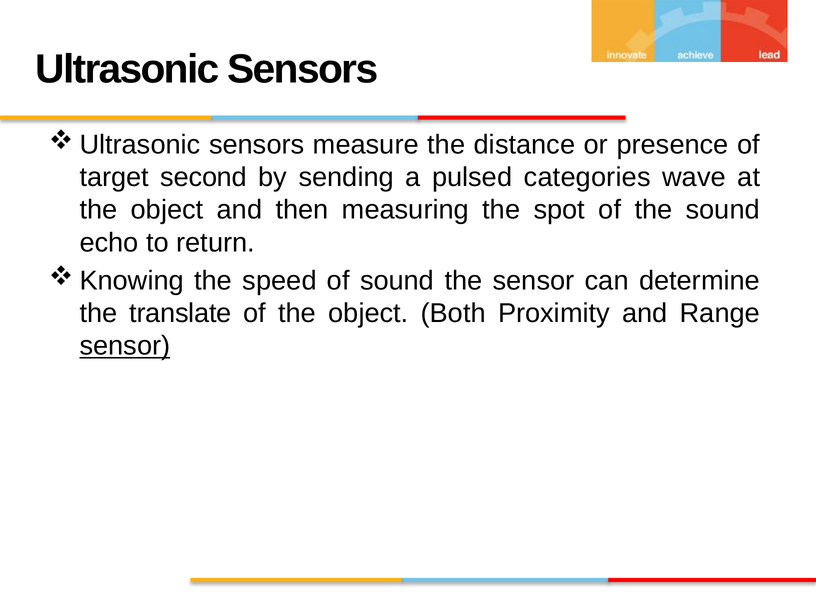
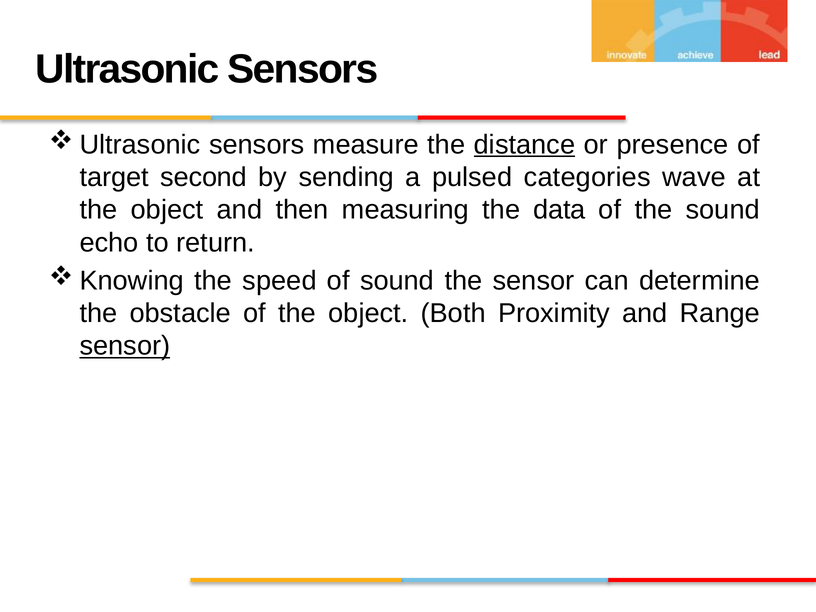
distance underline: none -> present (525, 145)
spot: spot -> data (559, 210)
translate: translate -> obstacle (180, 313)
